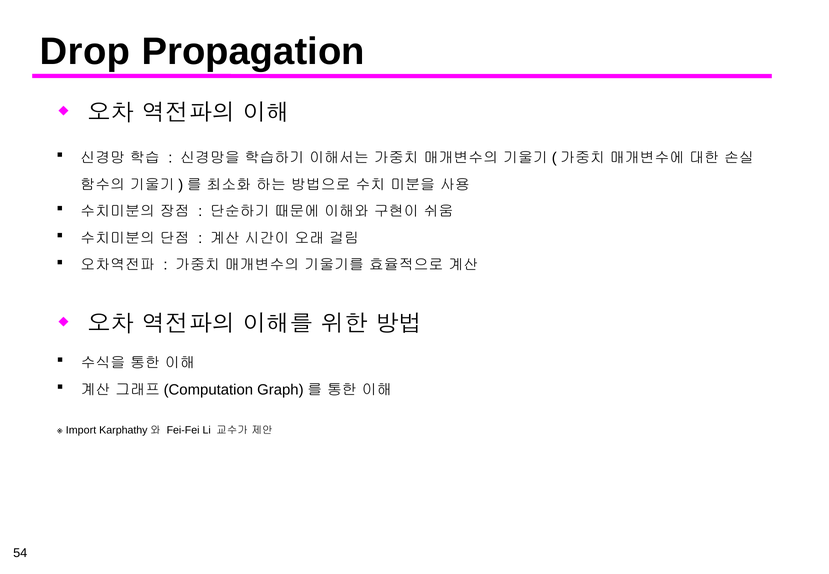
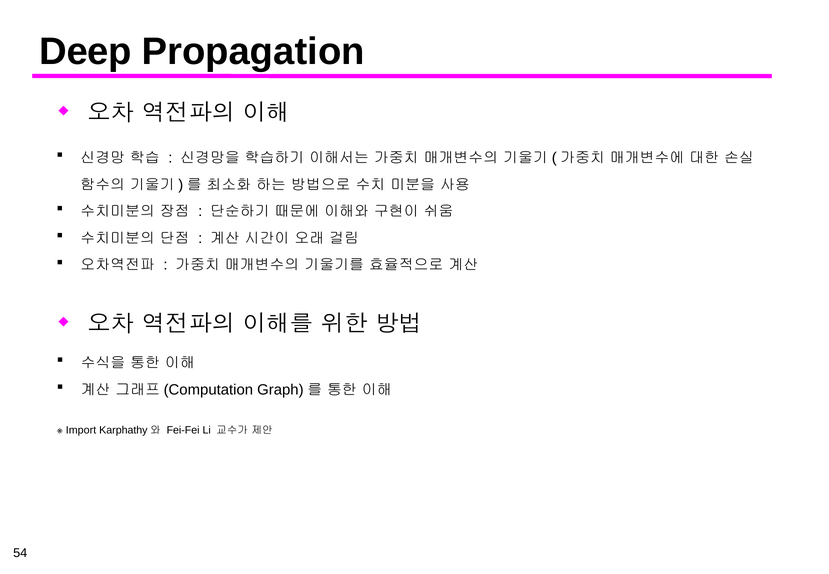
Drop: Drop -> Deep (85, 52)
